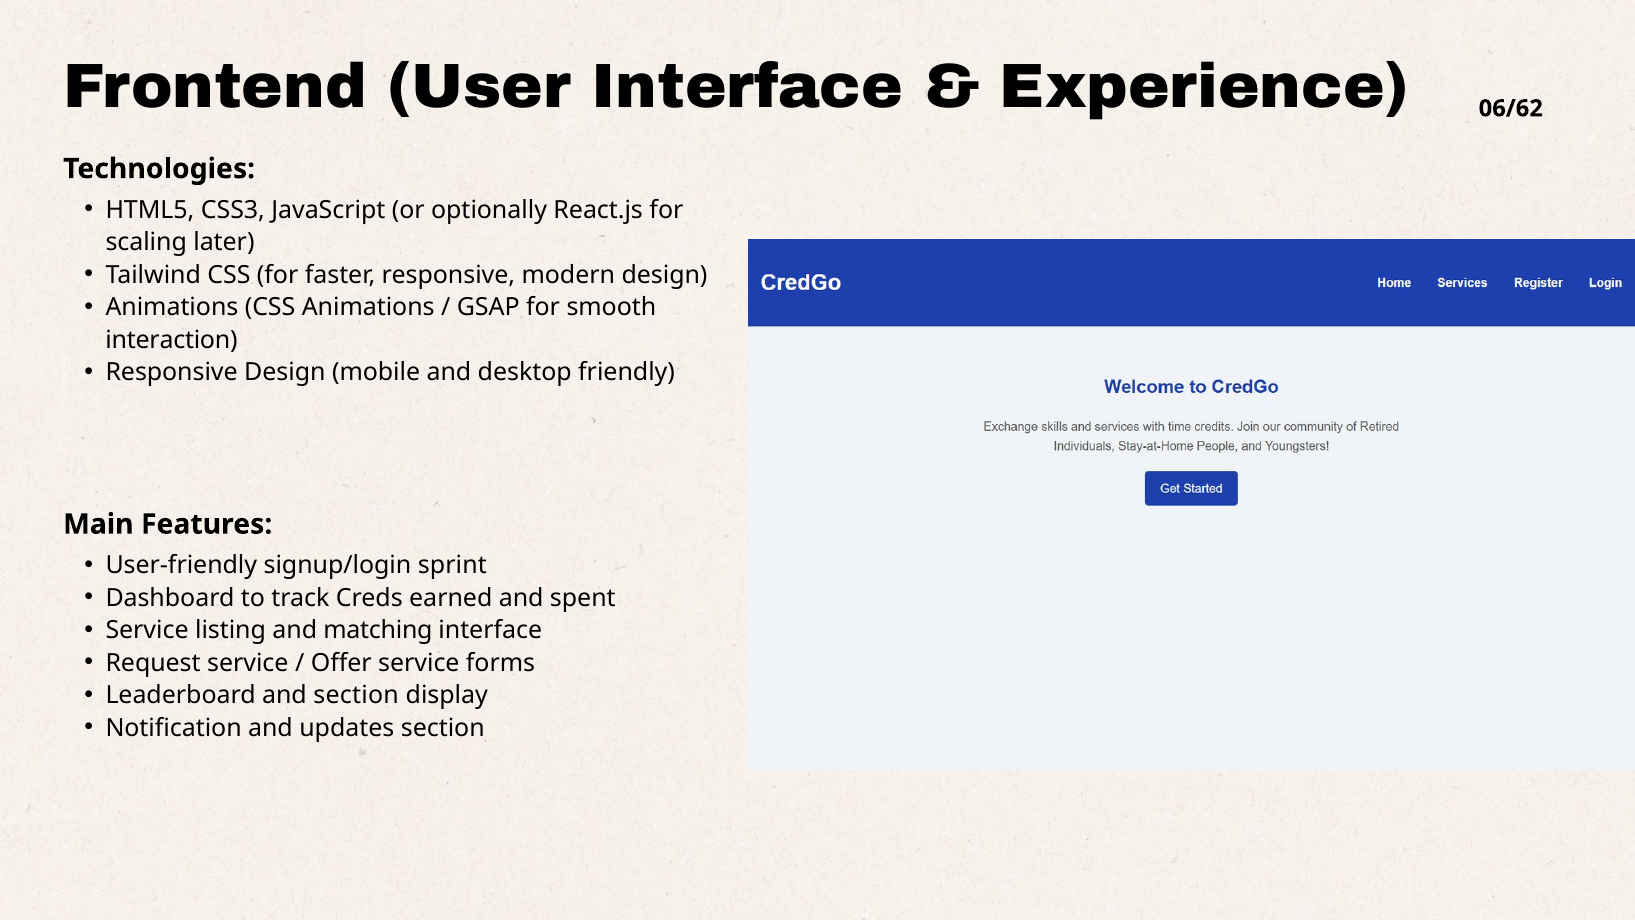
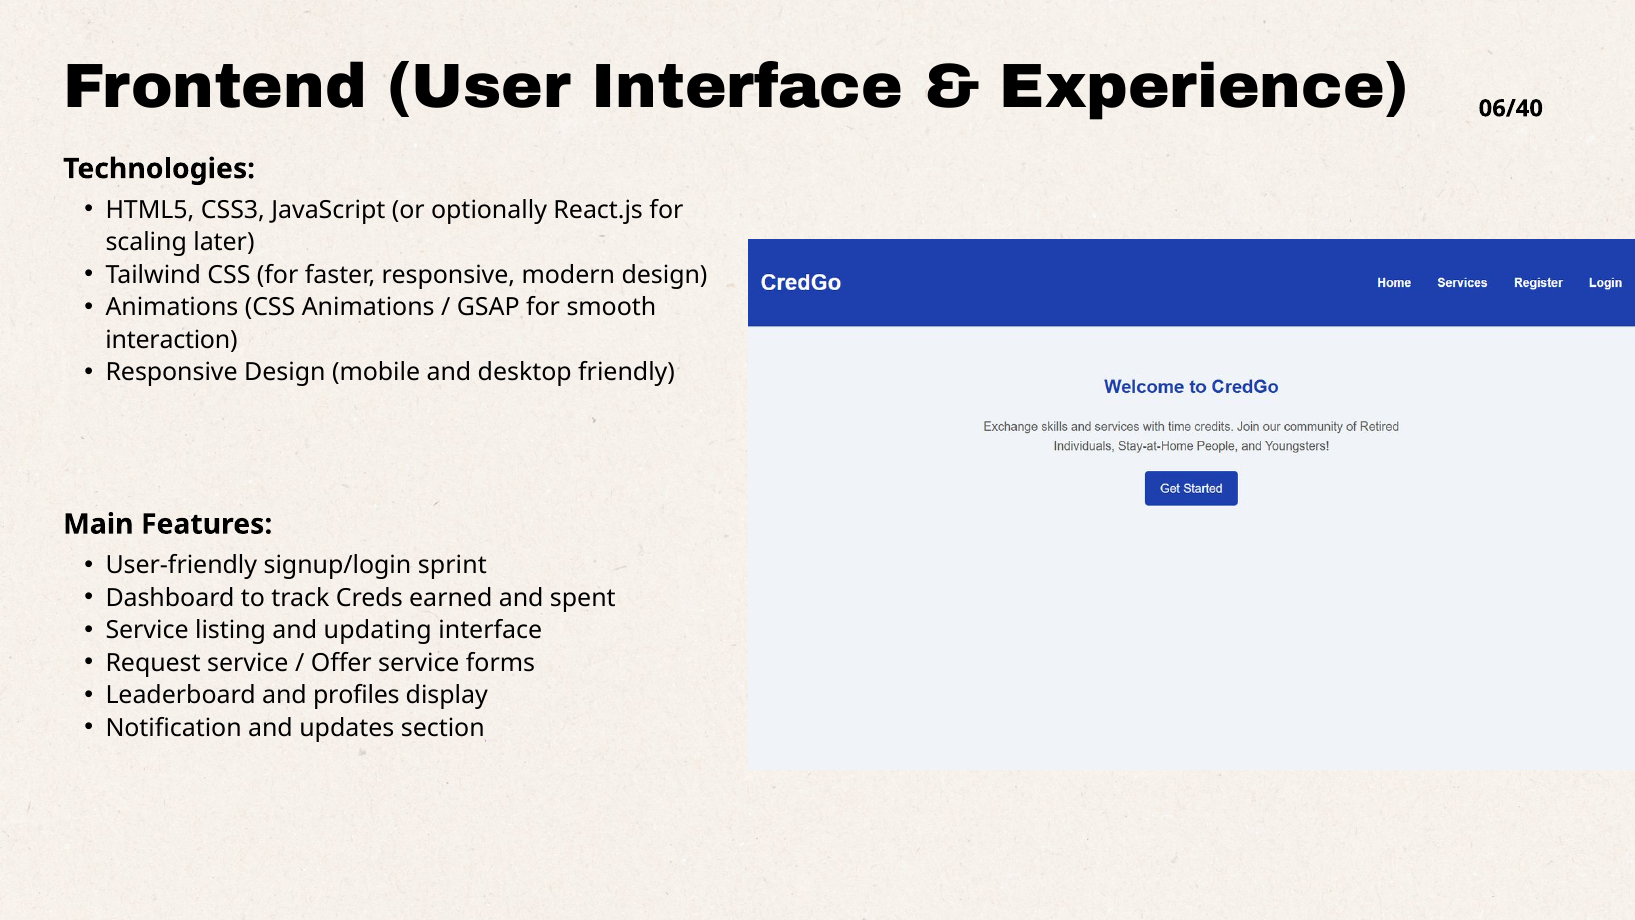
06/62: 06/62 -> 06/40 (1511, 108)
matching: matching -> updating (378, 630)
and section: section -> profiles (356, 695)
